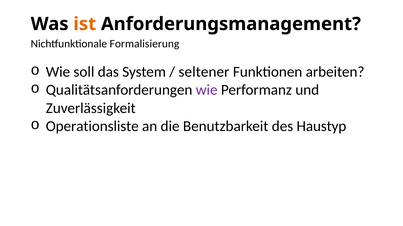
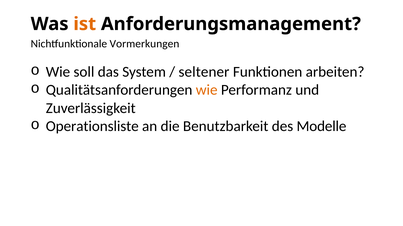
Formalisierung: Formalisierung -> Vormerkungen (144, 44)
wie colour: purple -> orange (207, 90)
Haustyp: Haustyp -> Modelle (321, 127)
